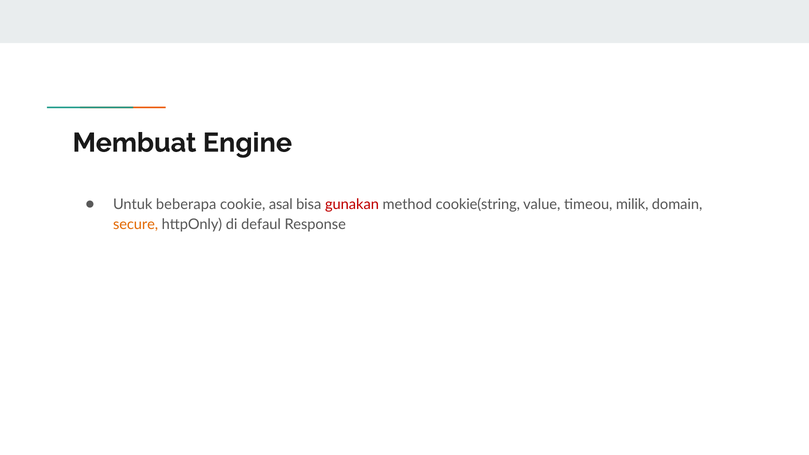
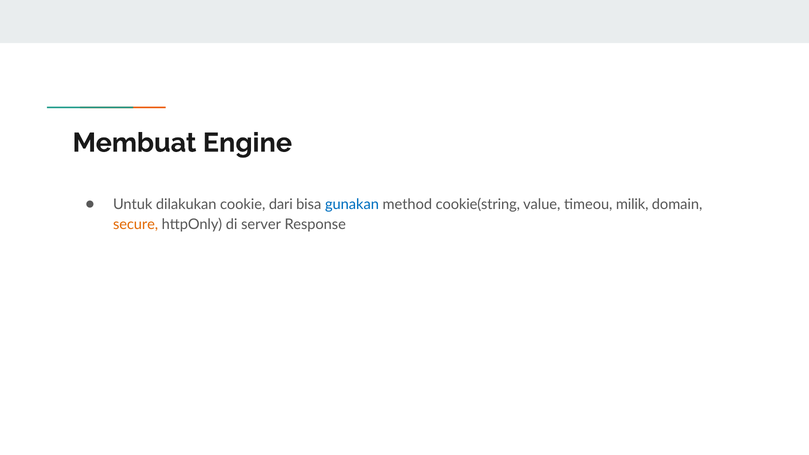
beberapa: beberapa -> dilakukan (186, 204)
asal: asal -> dari (281, 204)
gunakan colour: red -> blue (352, 204)
defaul: defaul -> server (261, 224)
